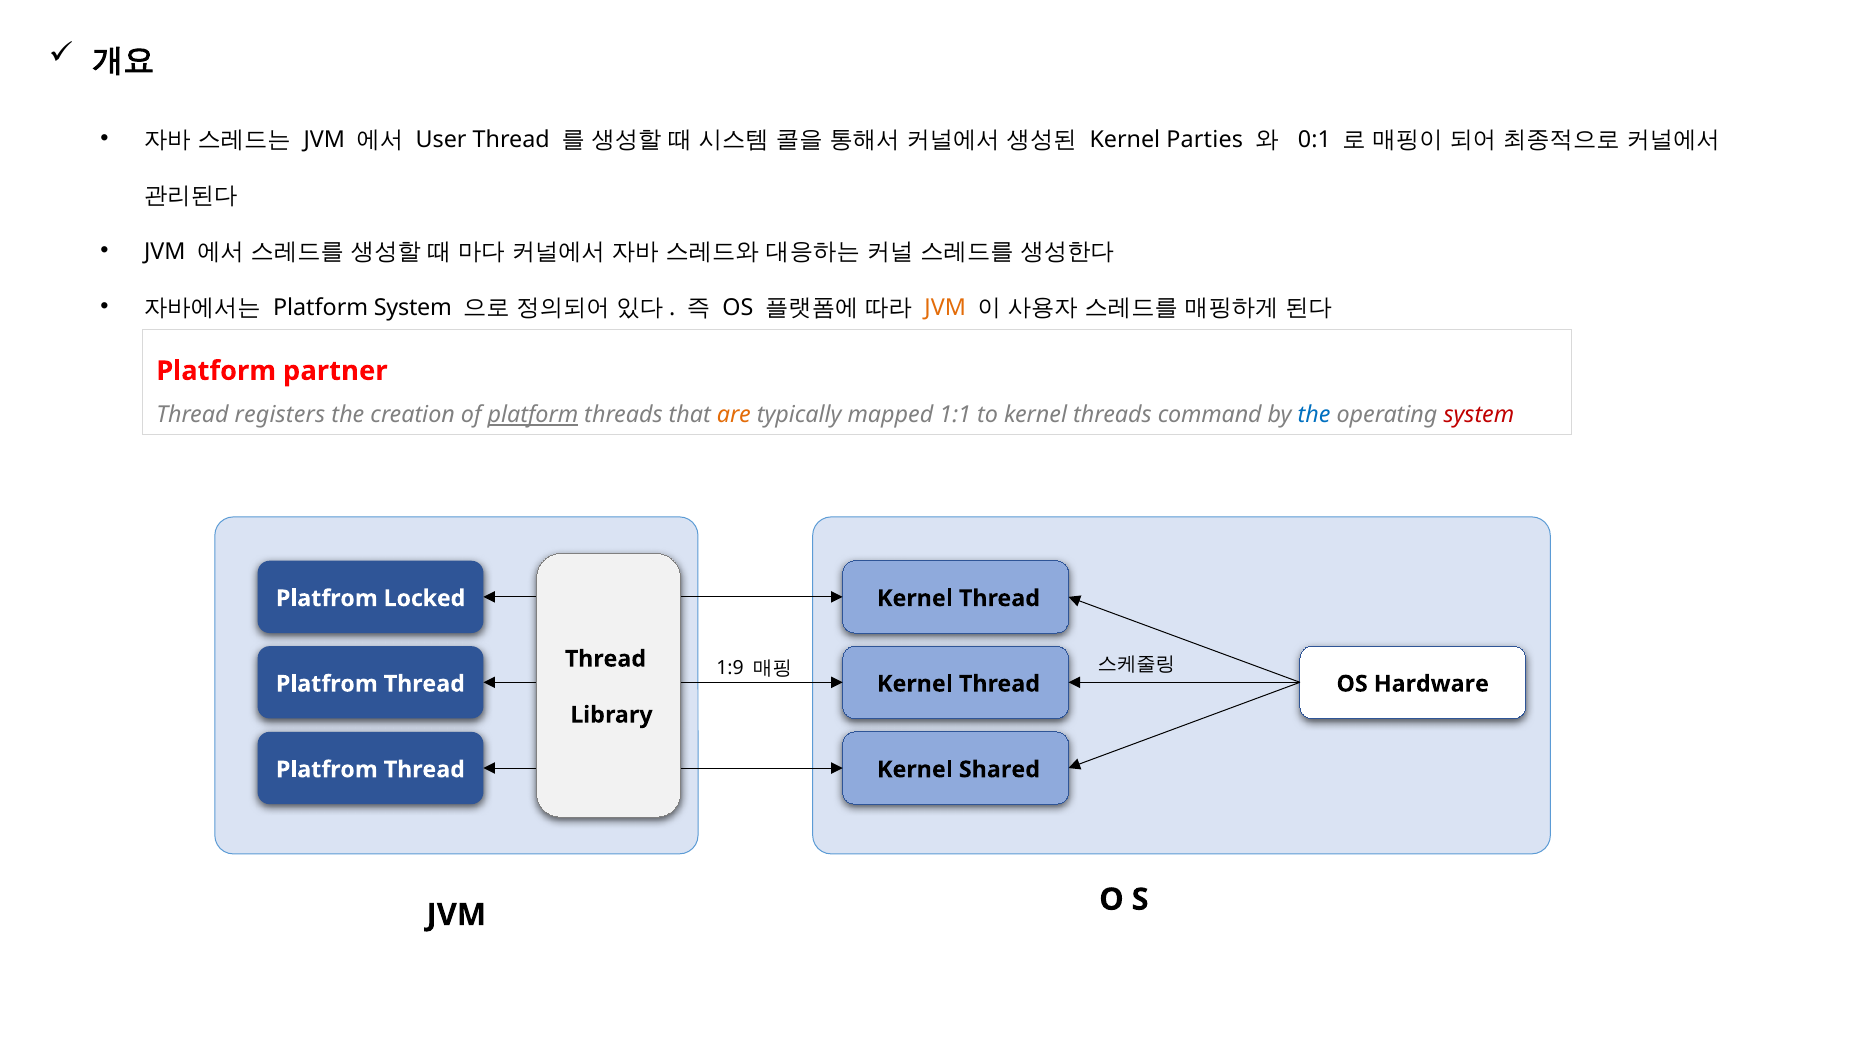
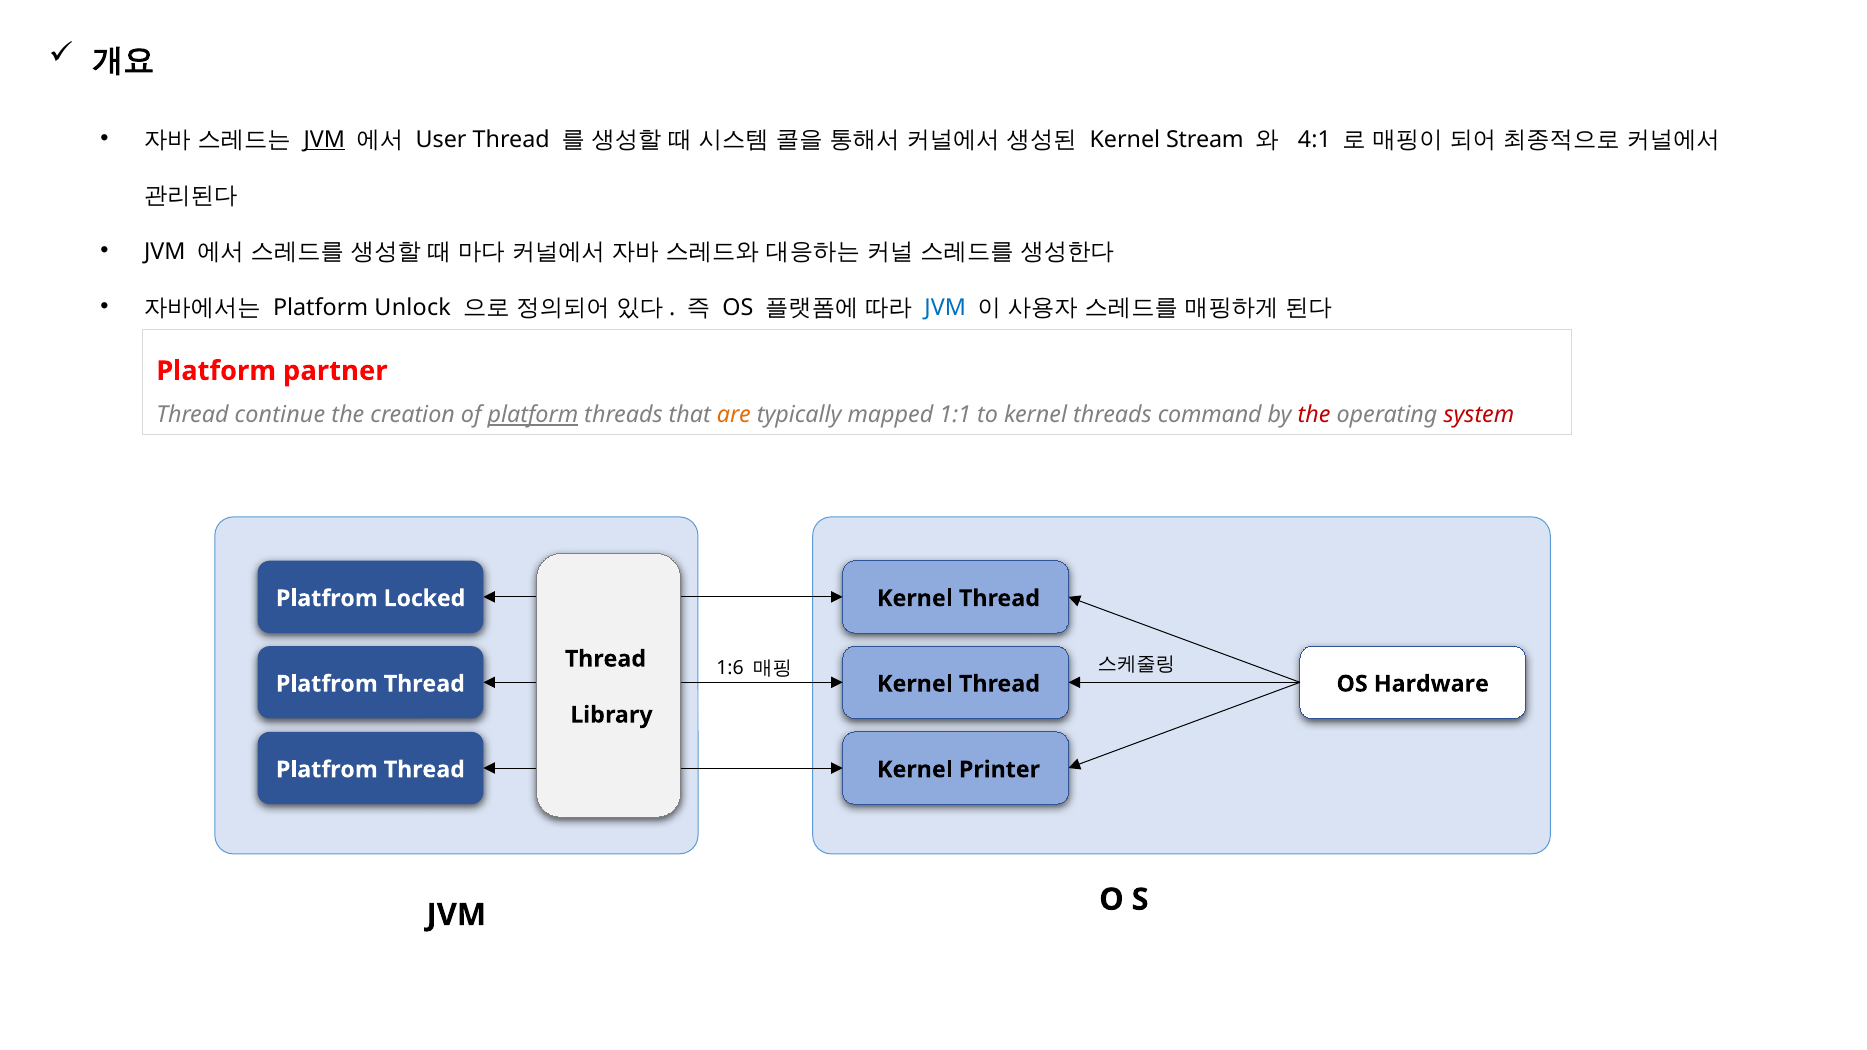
JVM underline: none -> present (324, 139)
Parties: Parties -> Stream (1205, 139)
0:1: 0:1 -> 4:1 (1314, 139)
Platform System: System -> Unlock (413, 308)
JVM colour: orange -> blue (945, 308)
registers: registers -> continue (280, 415)
the colour: blue -> red (1314, 415)
1:9: 1:9 -> 1:6 (730, 668)
Shared: Shared -> Printer (999, 770)
